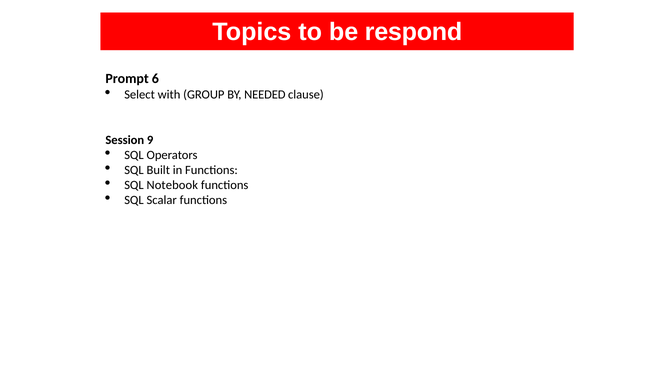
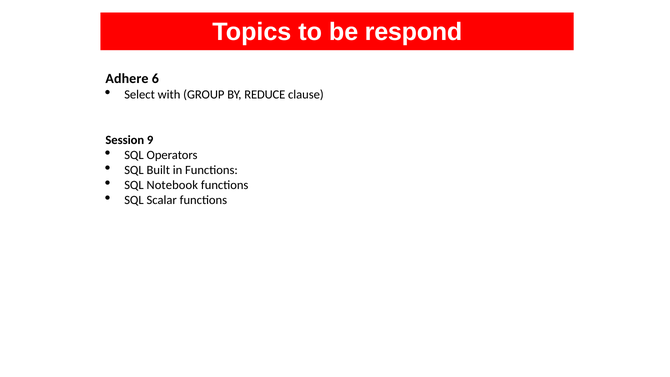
Prompt: Prompt -> Adhere (127, 79)
NEEDED: NEEDED -> REDUCE (265, 95)
